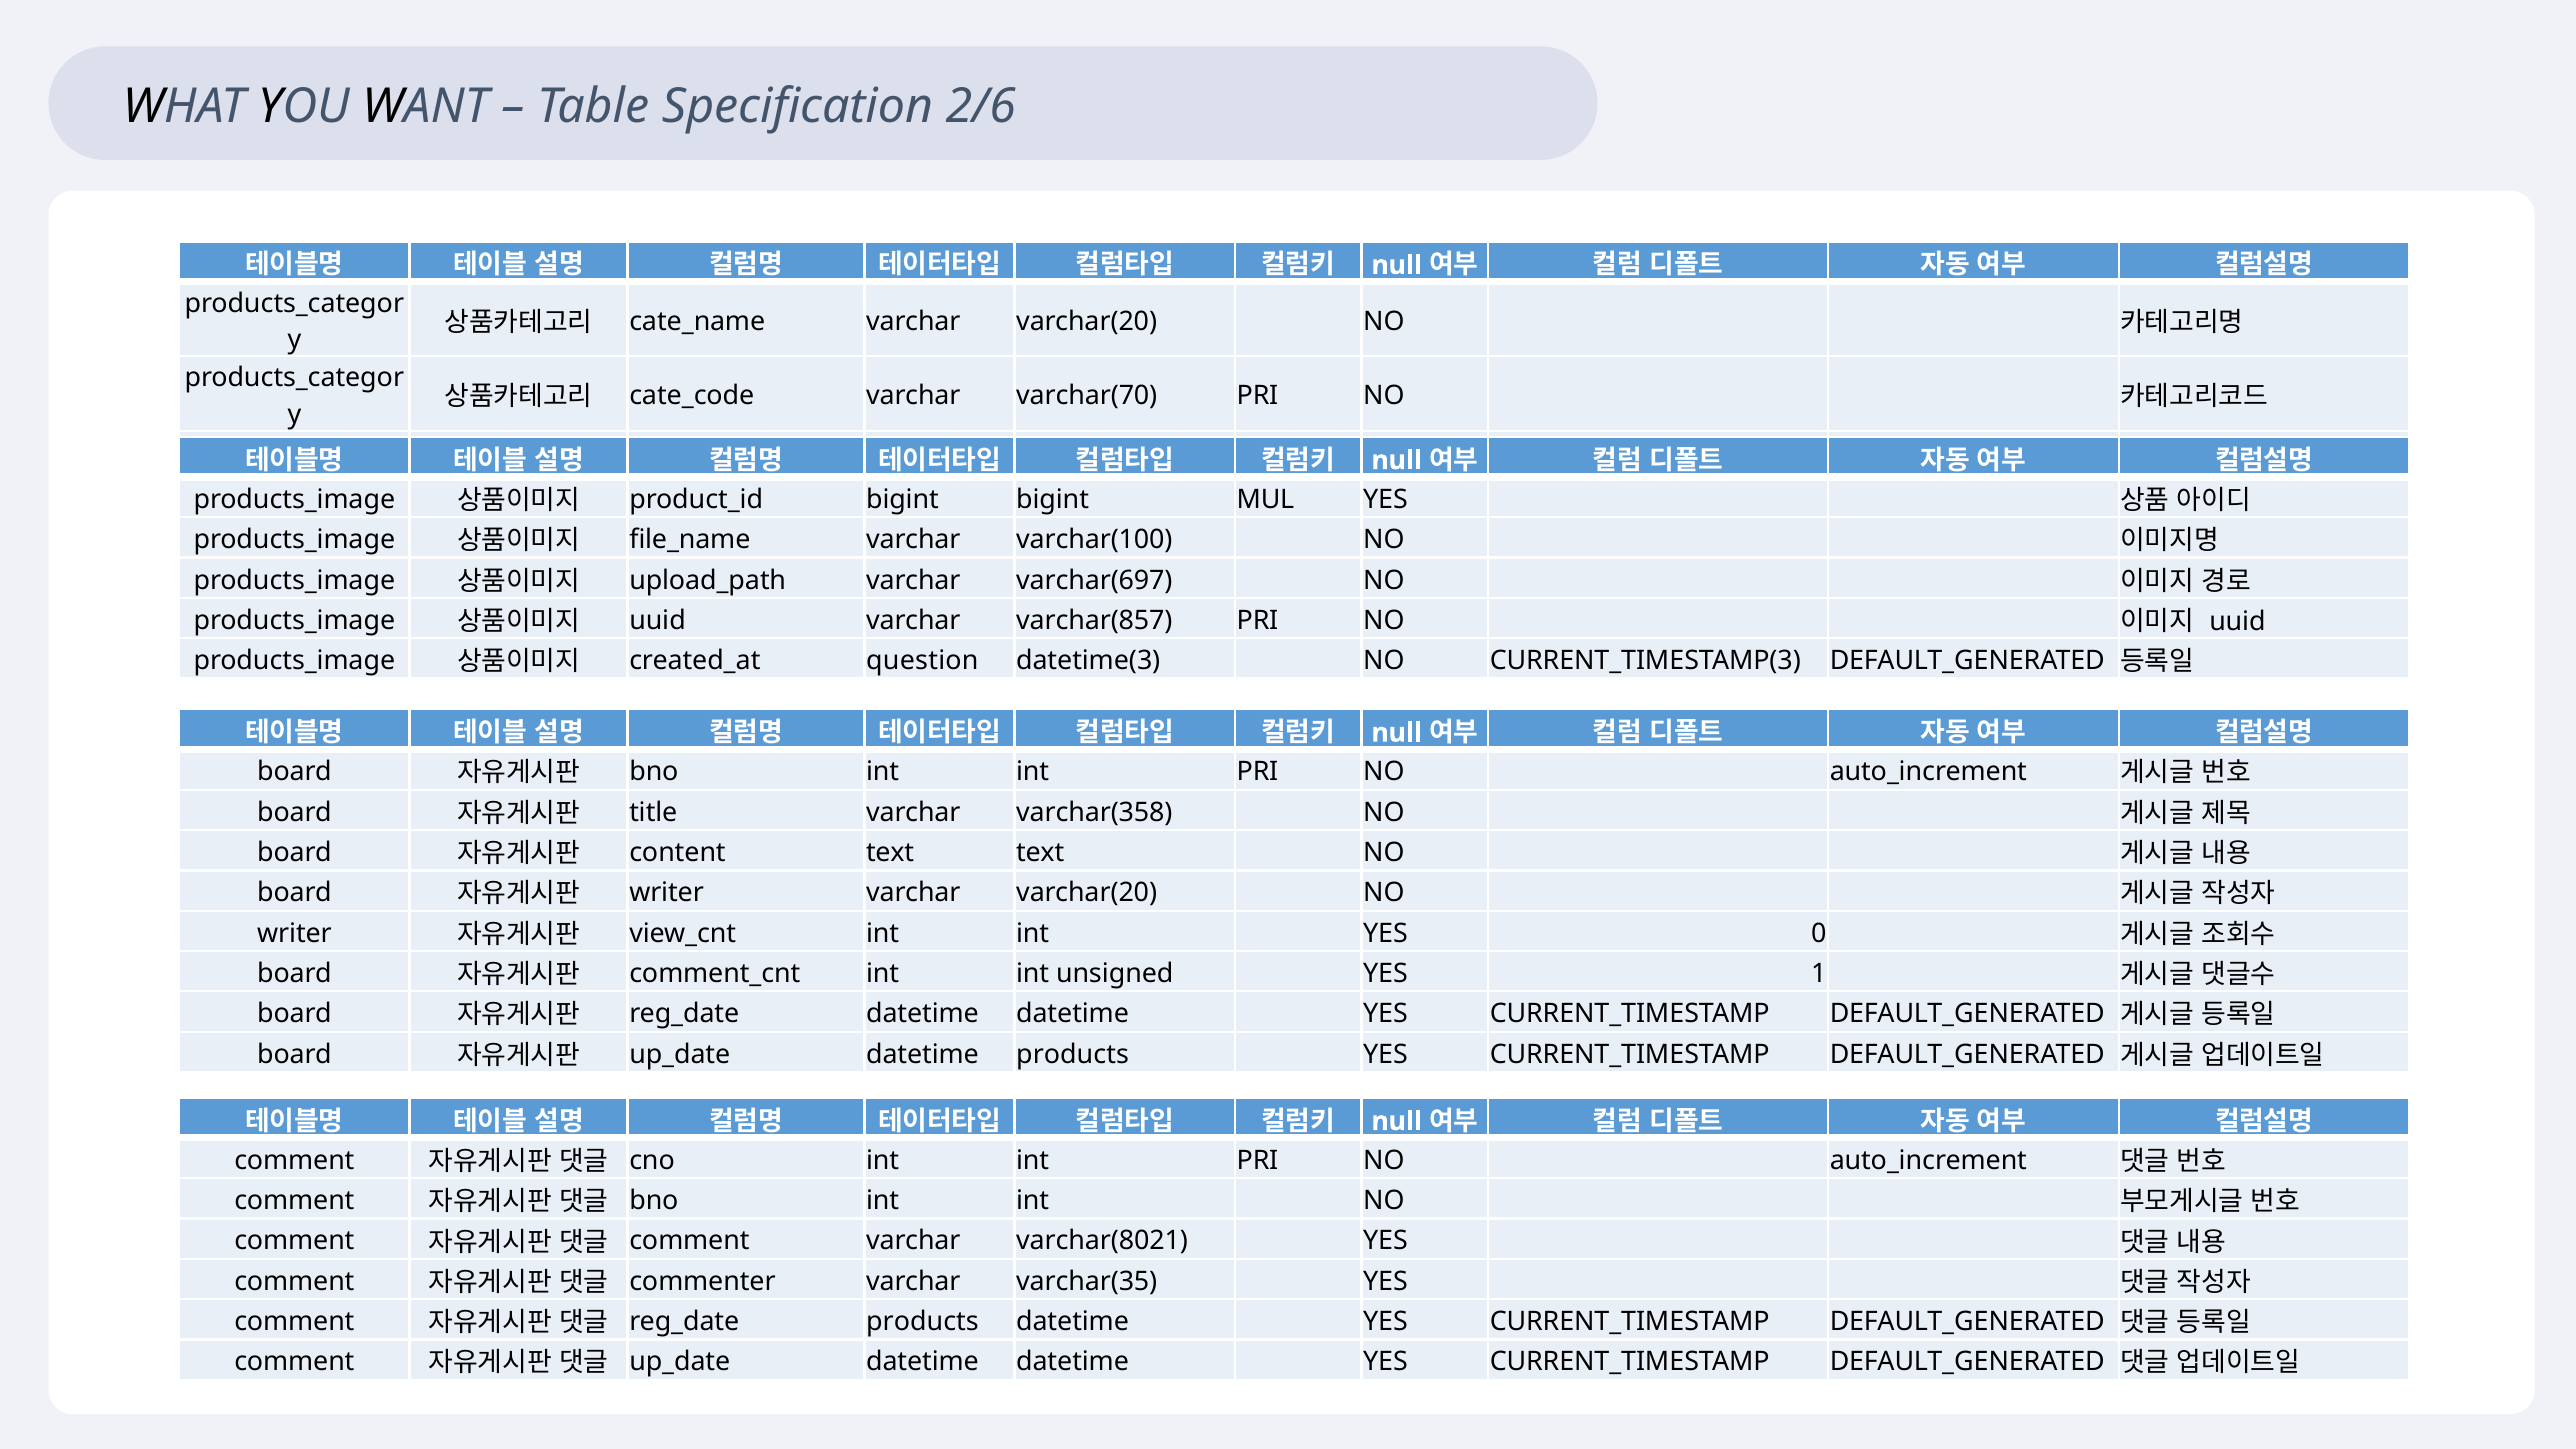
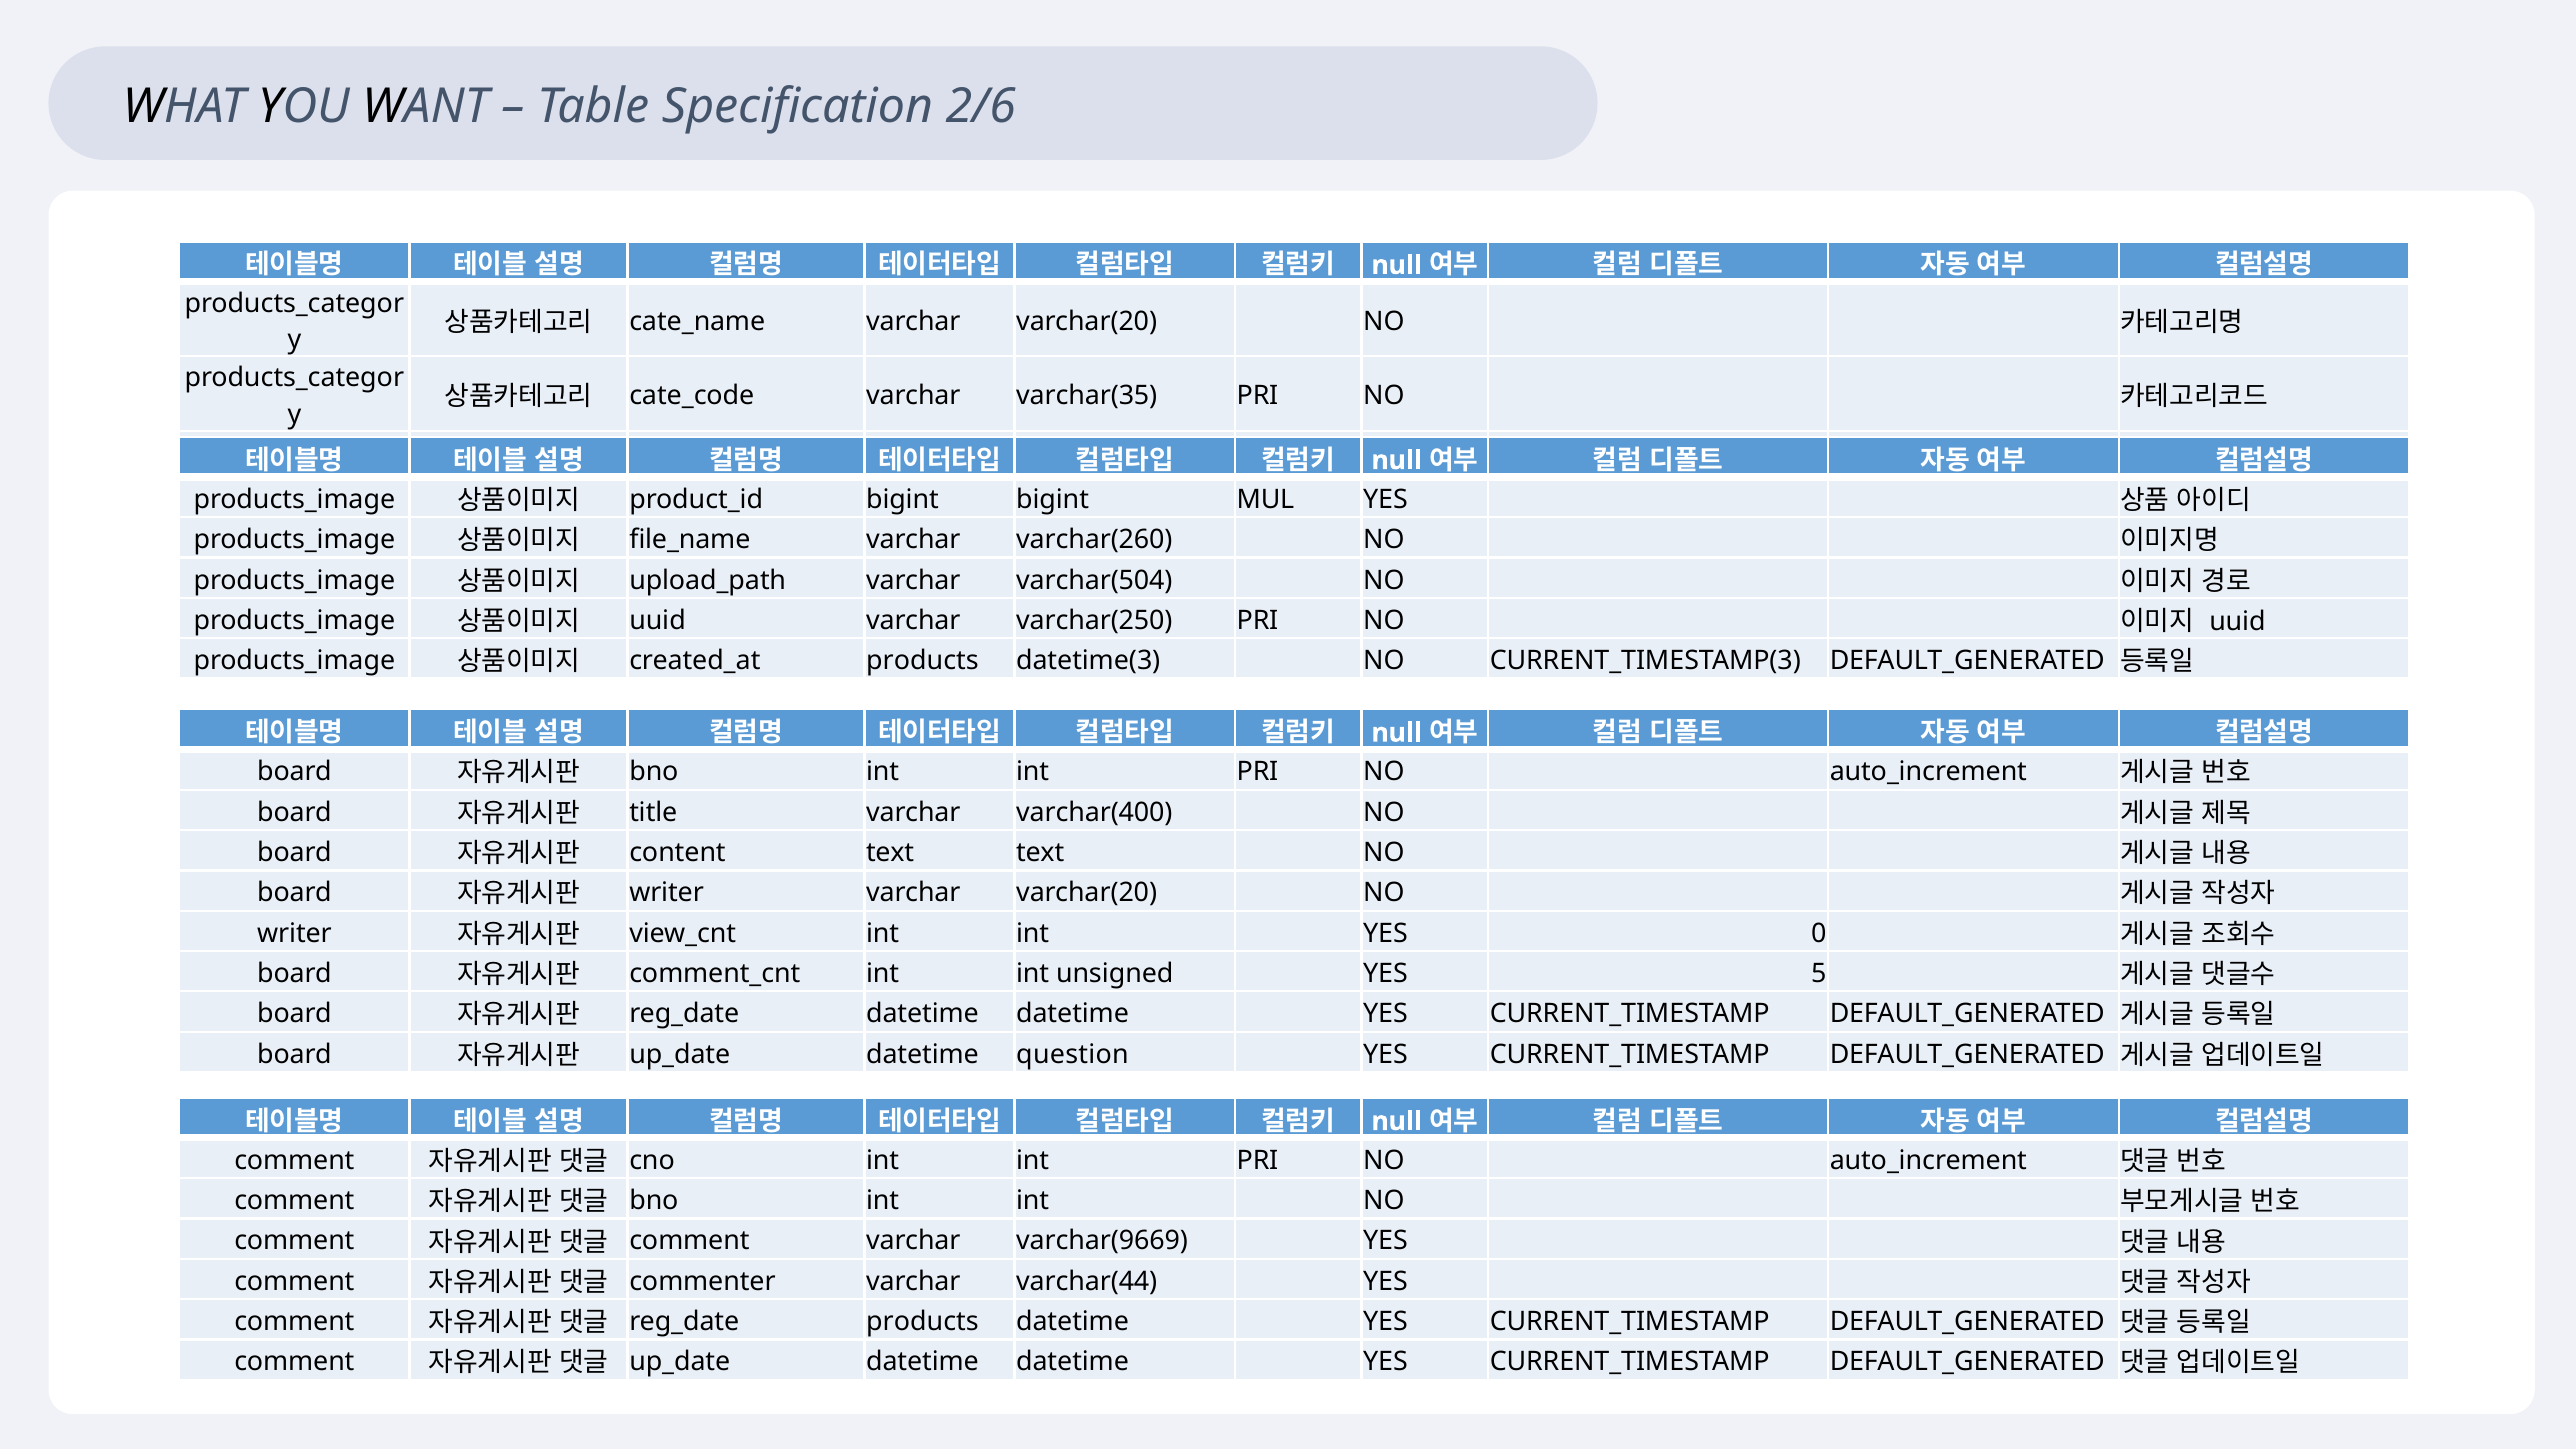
varchar(70: varchar(70 -> varchar(35 (1087, 396)
varchar(100: varchar(100 -> varchar(260 (1094, 540)
varchar(697: varchar(697 -> varchar(504 (1094, 580)
varchar(857: varchar(857 -> varchar(250 (1094, 620)
question: question -> products (922, 661)
varchar(358: varchar(358 -> varchar(400 (1094, 812)
1: 1 -> 5 (1819, 974)
datetime products: products -> question (1072, 1054)
varchar(8021: varchar(8021 -> varchar(9669 (1102, 1241)
varchar(35: varchar(35 -> varchar(44 (1087, 1281)
